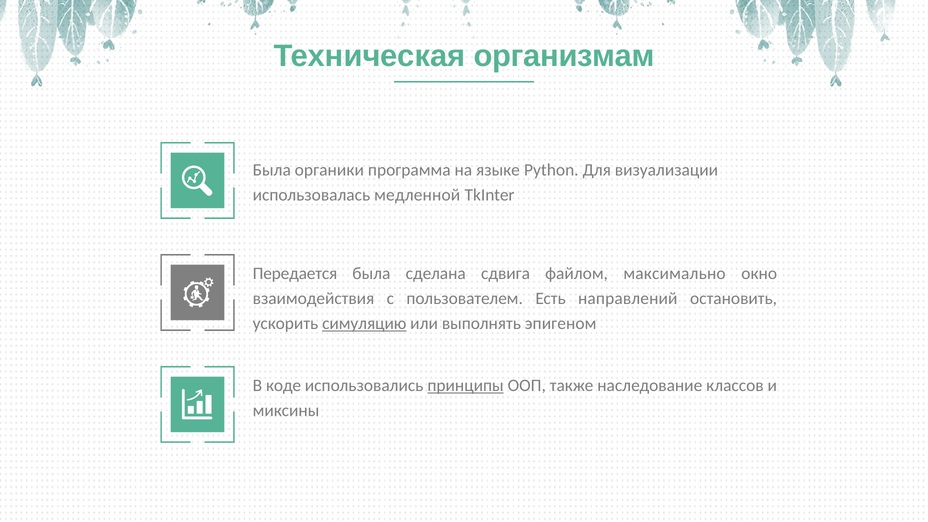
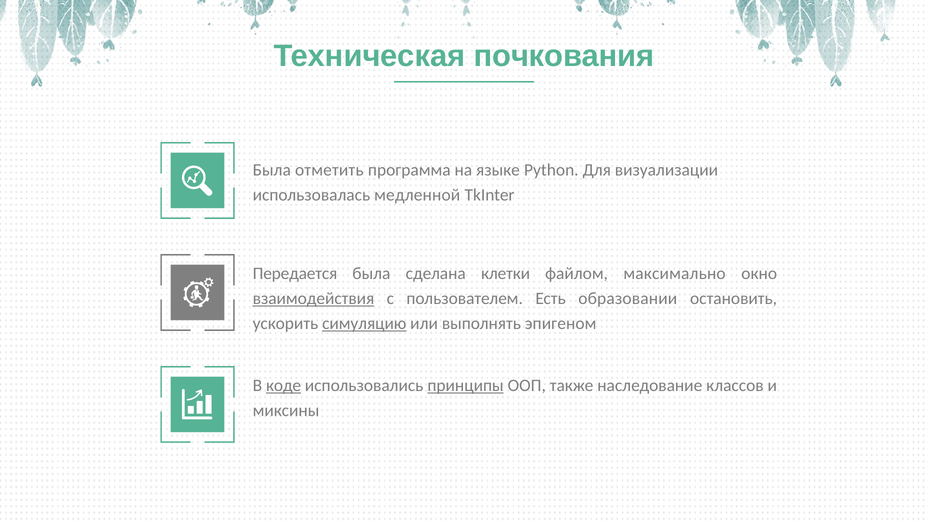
организмам: организмам -> почкования (564, 56)
органики: органики -> отметить (329, 170)
сдвига: сдвига -> клетки (506, 273)
взаимодействия underline: none -> present (313, 298)
направлений: направлений -> образовании (628, 298)
коде underline: none -> present (284, 386)
